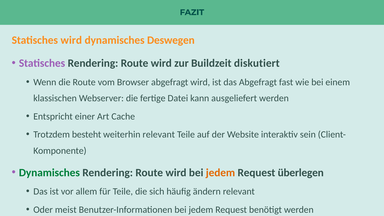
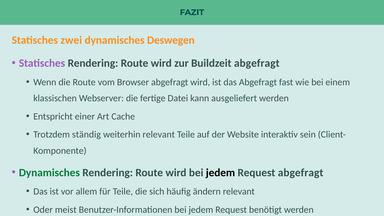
Statisches wird: wird -> zwei (71, 40)
Buildzeit diskutiert: diskutiert -> abgefragt (257, 63)
besteht: besteht -> ständig (86, 135)
jedem colour: orange -> black (220, 173)
Request überlegen: überlegen -> abgefragt (301, 173)
